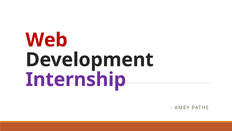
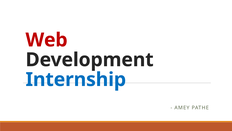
Internship colour: purple -> blue (76, 79)
